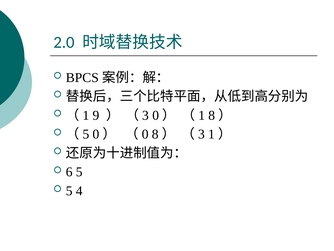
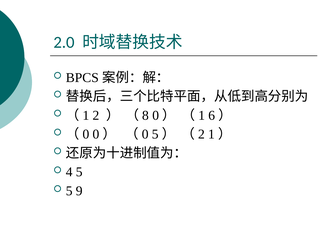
1 9: 9 -> 2 (96, 115)
3: 3 -> 8 (146, 115)
1 8: 8 -> 6 (212, 115)
5: 5 -> 0 (86, 134)
8: 8 -> 5 (155, 134)
3: 3 -> 2 (201, 134)
6: 6 -> 4 (69, 172)
4: 4 -> 9 (79, 190)
